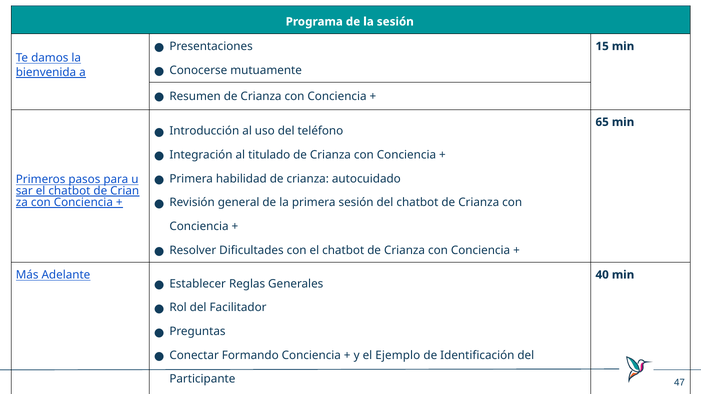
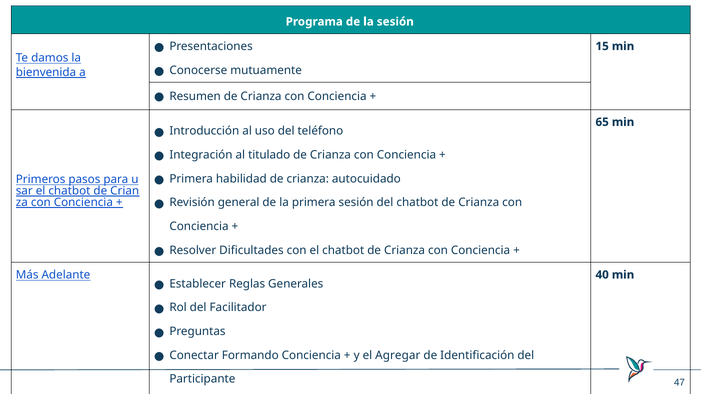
Ejemplo: Ejemplo -> Agregar (398, 356)
